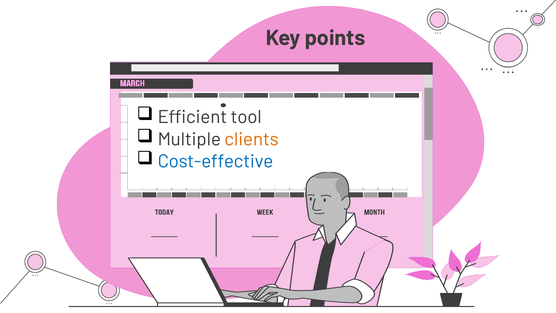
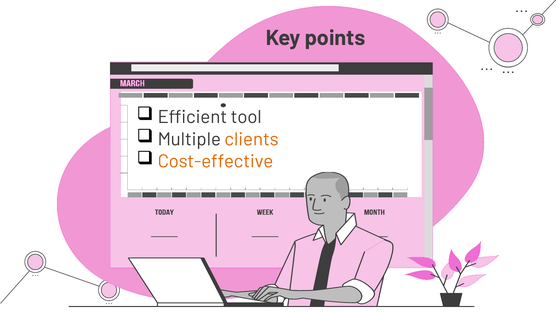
Cost-effective colour: blue -> orange (215, 161)
